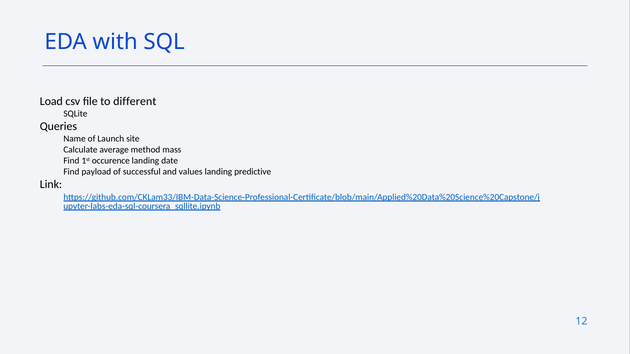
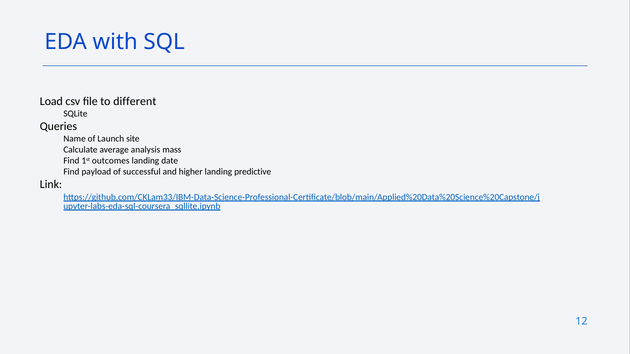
method: method -> analysis (146, 150)
occurence: occurence -> outcomes (111, 161)
values: values -> higher (191, 172)
